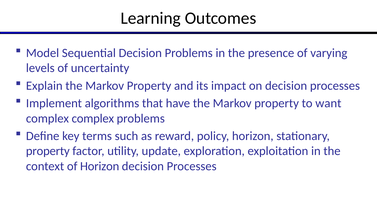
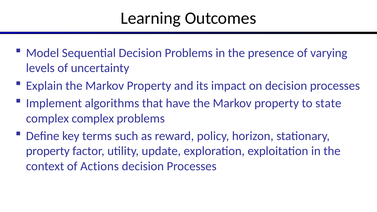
want: want -> state (328, 103)
of Horizon: Horizon -> Actions (100, 166)
